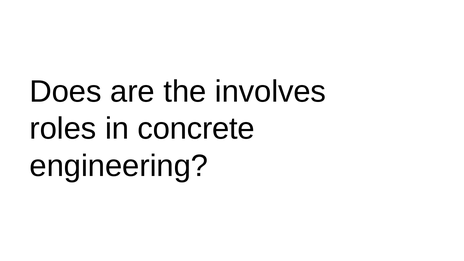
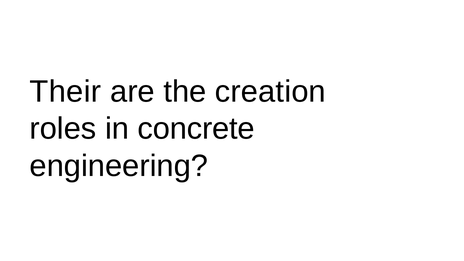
Does: Does -> Their (65, 92)
involves: involves -> creation (270, 92)
